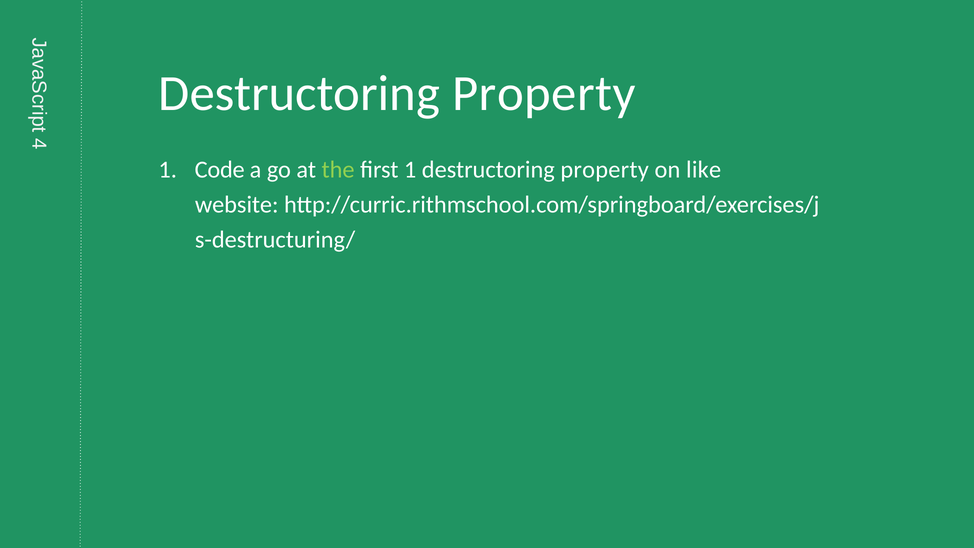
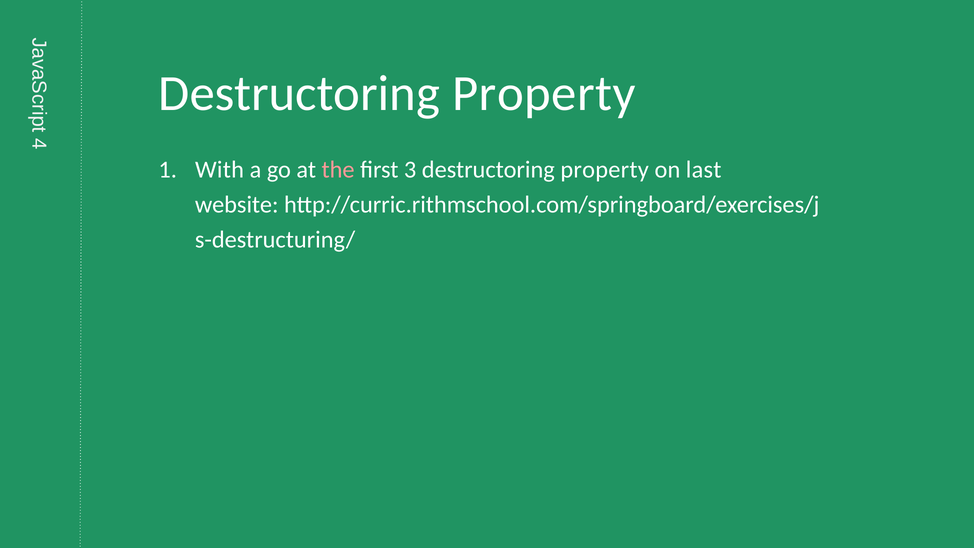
Code: Code -> With (219, 169)
the colour: light green -> pink (338, 169)
first 1: 1 -> 3 (410, 169)
like: like -> last (704, 169)
